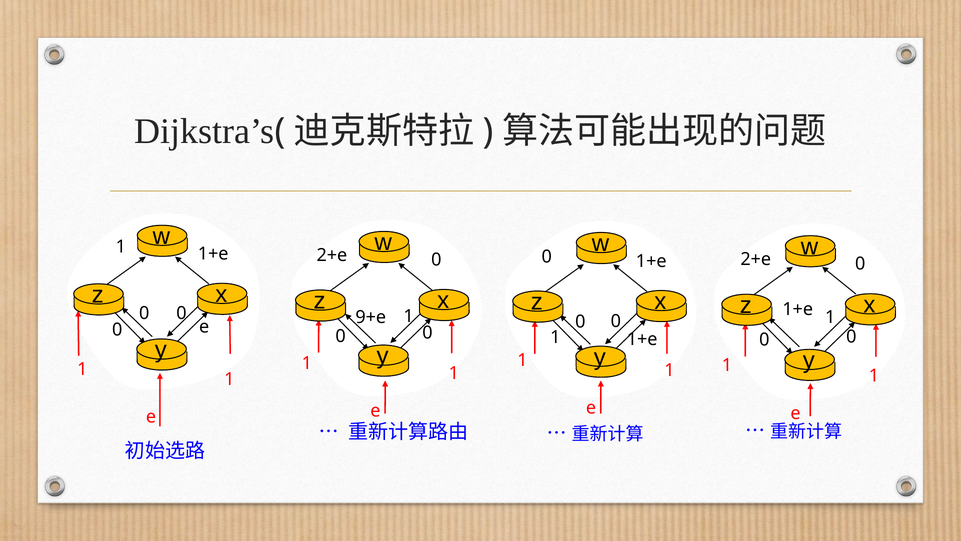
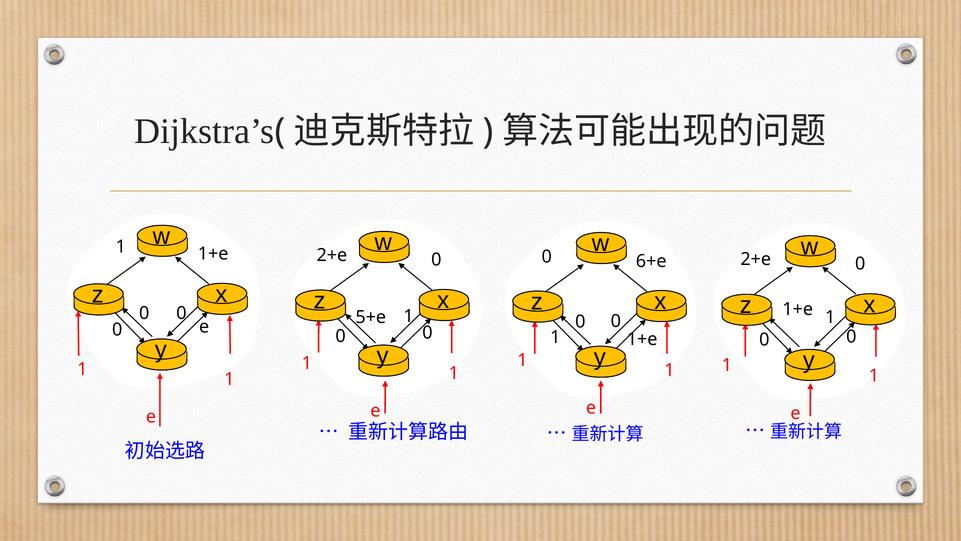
1+e: 1+e -> 6+e (651, 261)
9+e: 9+e -> 5+e (371, 317)
